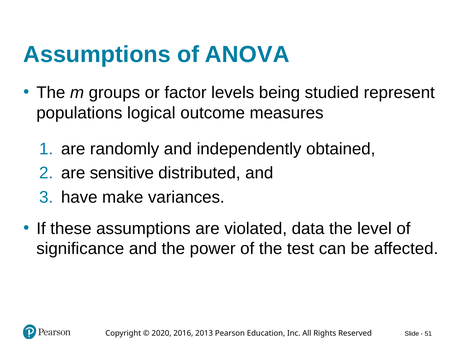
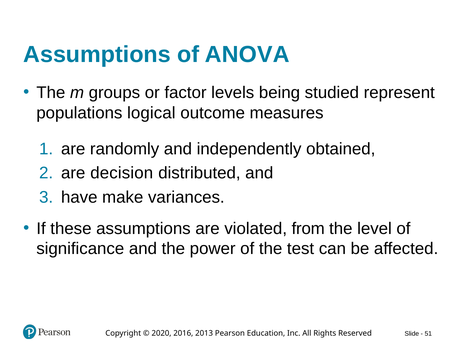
sensitive: sensitive -> decision (122, 173)
data: data -> from (308, 229)
